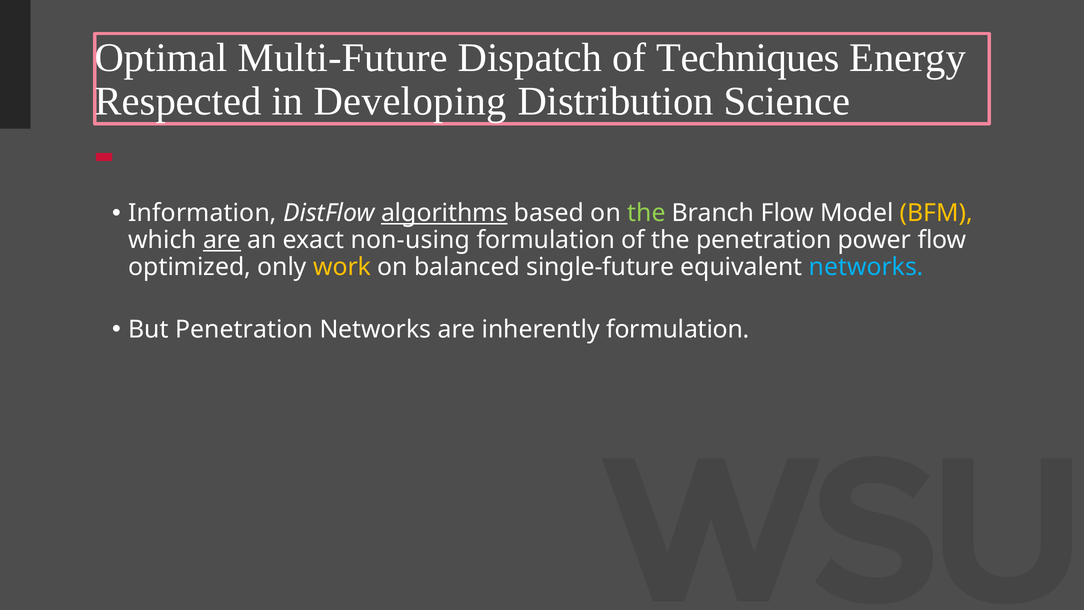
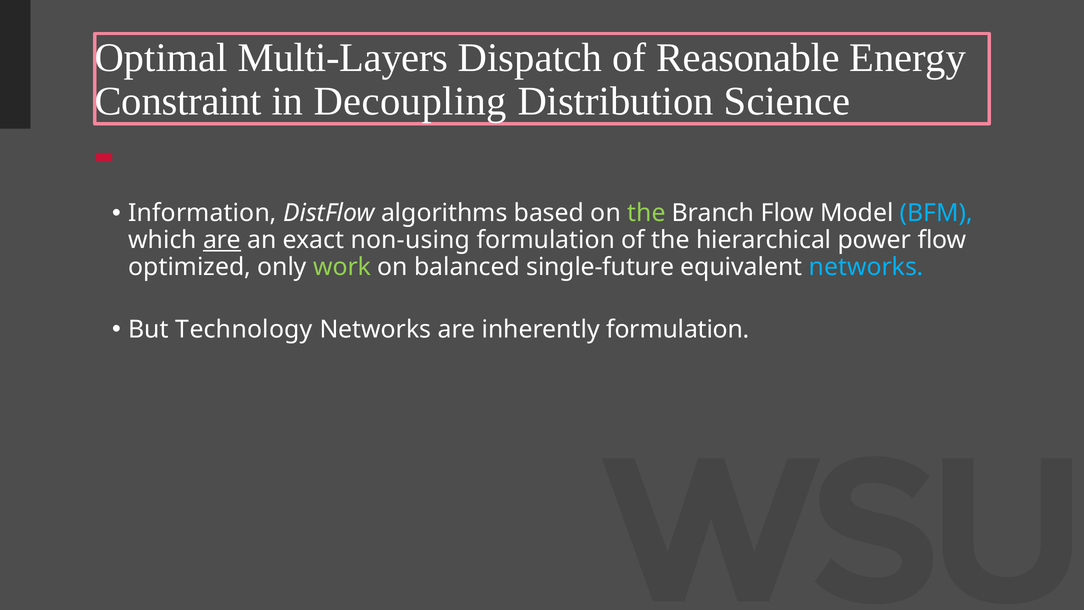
Multi-Future: Multi-Future -> Multi-Layers (343, 58)
Techniques: Techniques -> Reasonable (748, 58)
Respected: Respected -> Constraint (178, 102)
Developing: Developing -> Decoupling (410, 102)
algorithms underline: present -> none (444, 213)
BFM colour: yellow -> light blue (936, 213)
the penetration: penetration -> hierarchical (764, 240)
work colour: yellow -> light green (342, 267)
But Penetration: Penetration -> Technology (244, 329)
